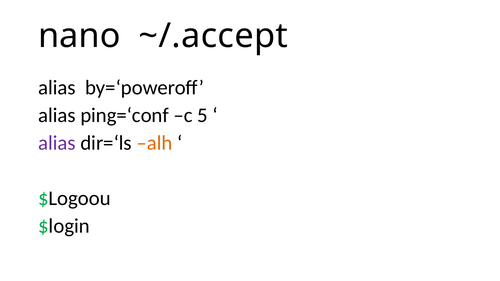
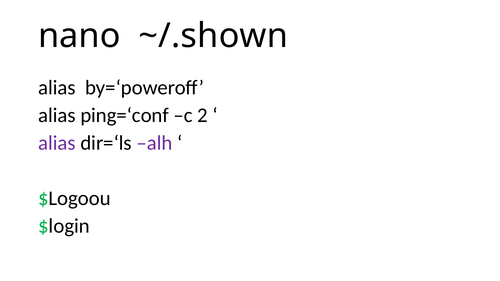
~/.accept: ~/.accept -> ~/.shown (213, 36)
5: 5 -> 2 (203, 116)
alh colour: orange -> purple (154, 143)
